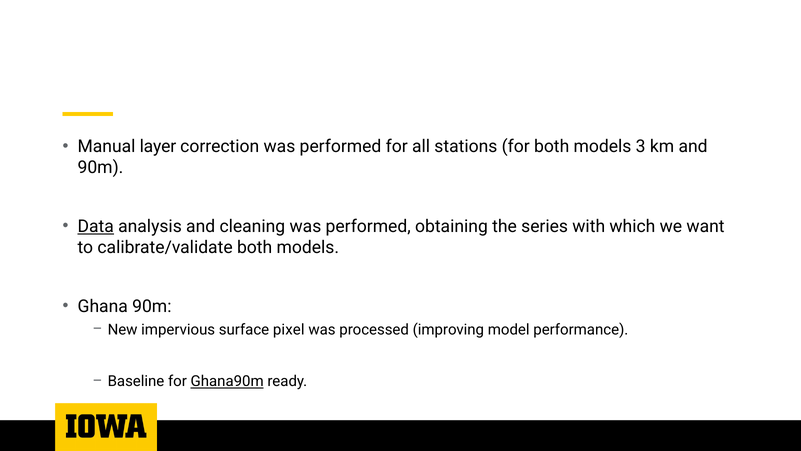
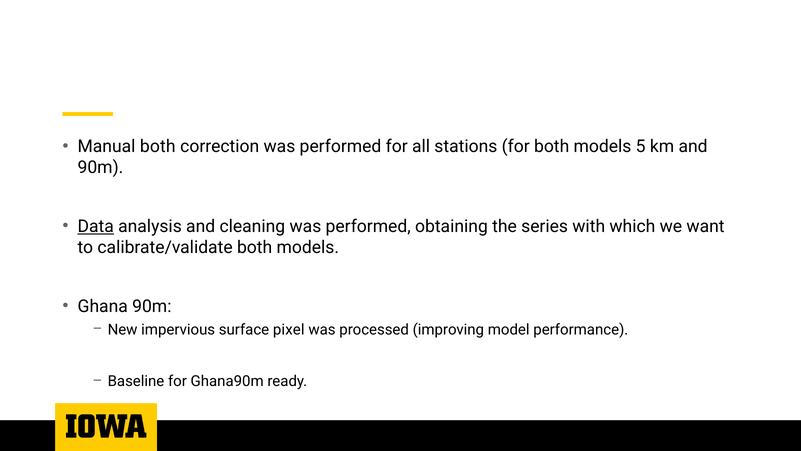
Manual layer: layer -> both (158, 146)
3: 3 -> 5 (641, 146)
Ghana90m underline: present -> none (227, 381)
